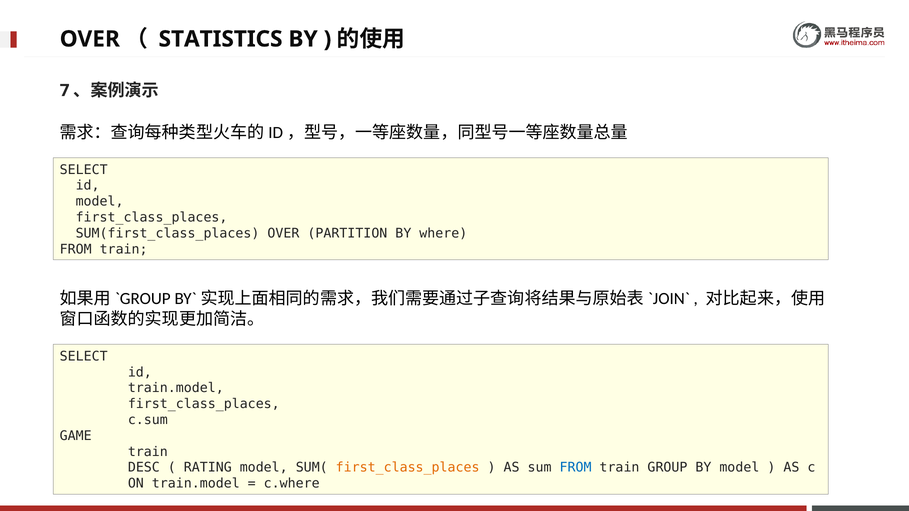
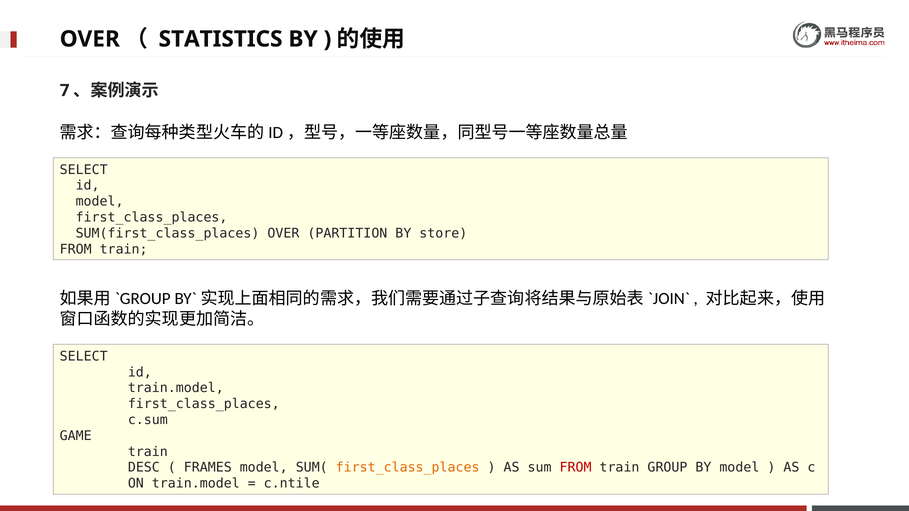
where: where -> store (443, 233)
RATING: RATING -> FRAMES (208, 468)
FROM colour: blue -> red (576, 468)
c.where: c.where -> c.ntile (292, 484)
